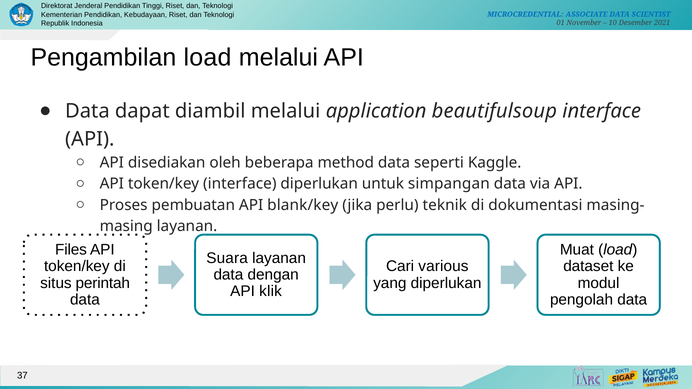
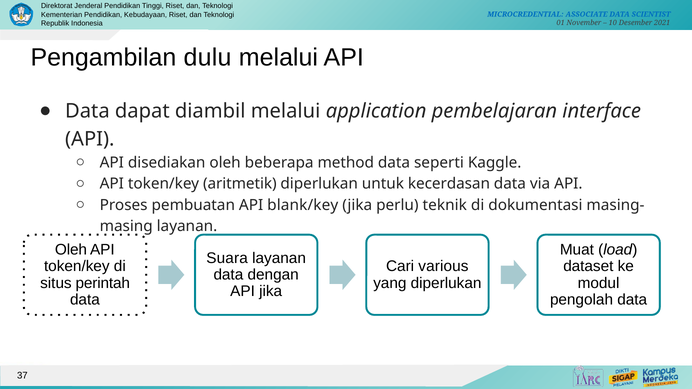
Pengambilan load: load -> dulu (207, 57)
beautifulsoup: beautifulsoup -> pembelajaran (494, 111)
token/key interface: interface -> aritmetik (240, 184)
simpangan: simpangan -> kecerdasan (449, 184)
Files: Files -> Oleh (71, 250)
API klik: klik -> jika (271, 291)
